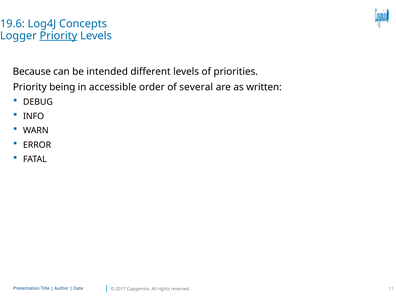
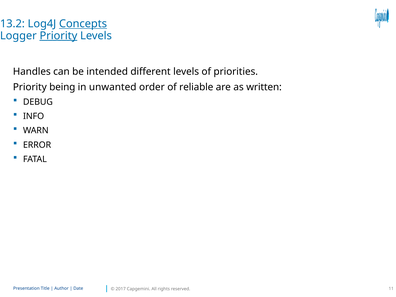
19.6: 19.6 -> 13.2 (12, 24)
Concepts underline: none -> present (83, 24)
Because: Because -> Handles (32, 72)
accessible: accessible -> unwanted (113, 87)
several: several -> reliable (196, 87)
